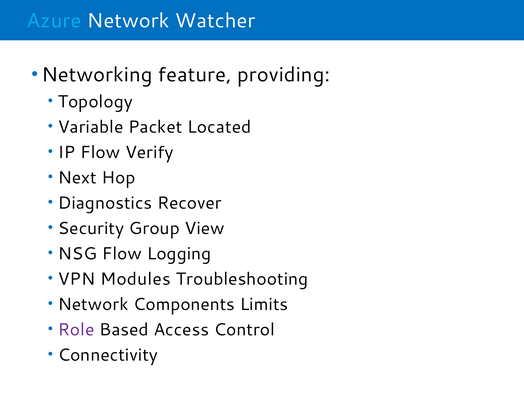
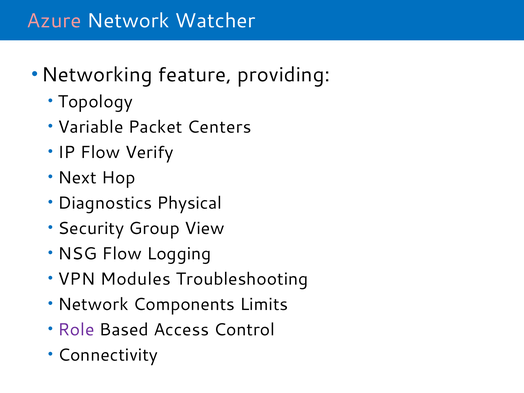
Azure colour: light blue -> pink (54, 21)
Located: Located -> Centers (219, 127)
Recover: Recover -> Physical (189, 203)
